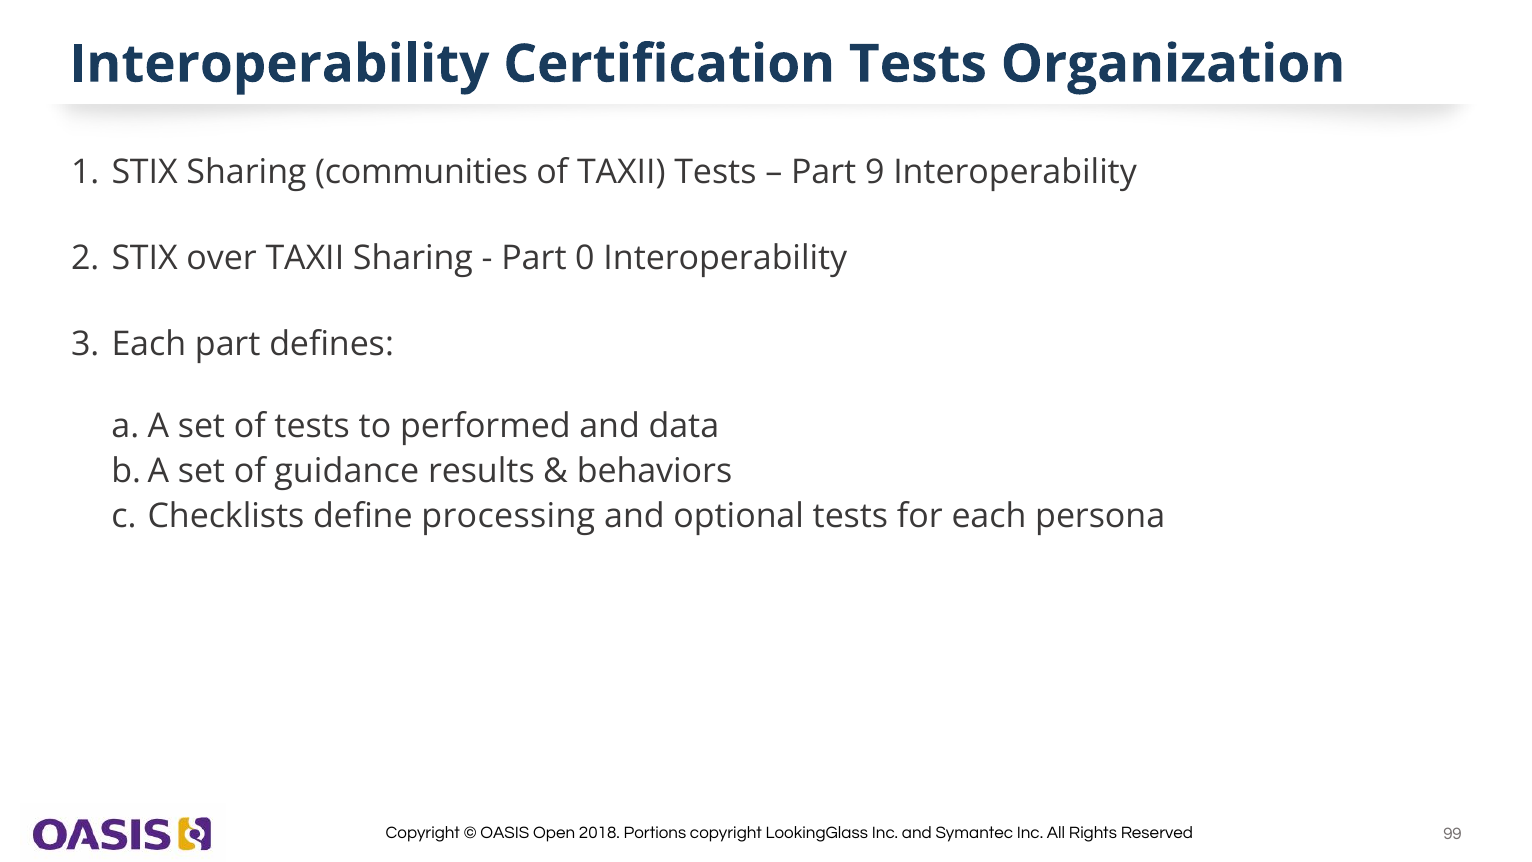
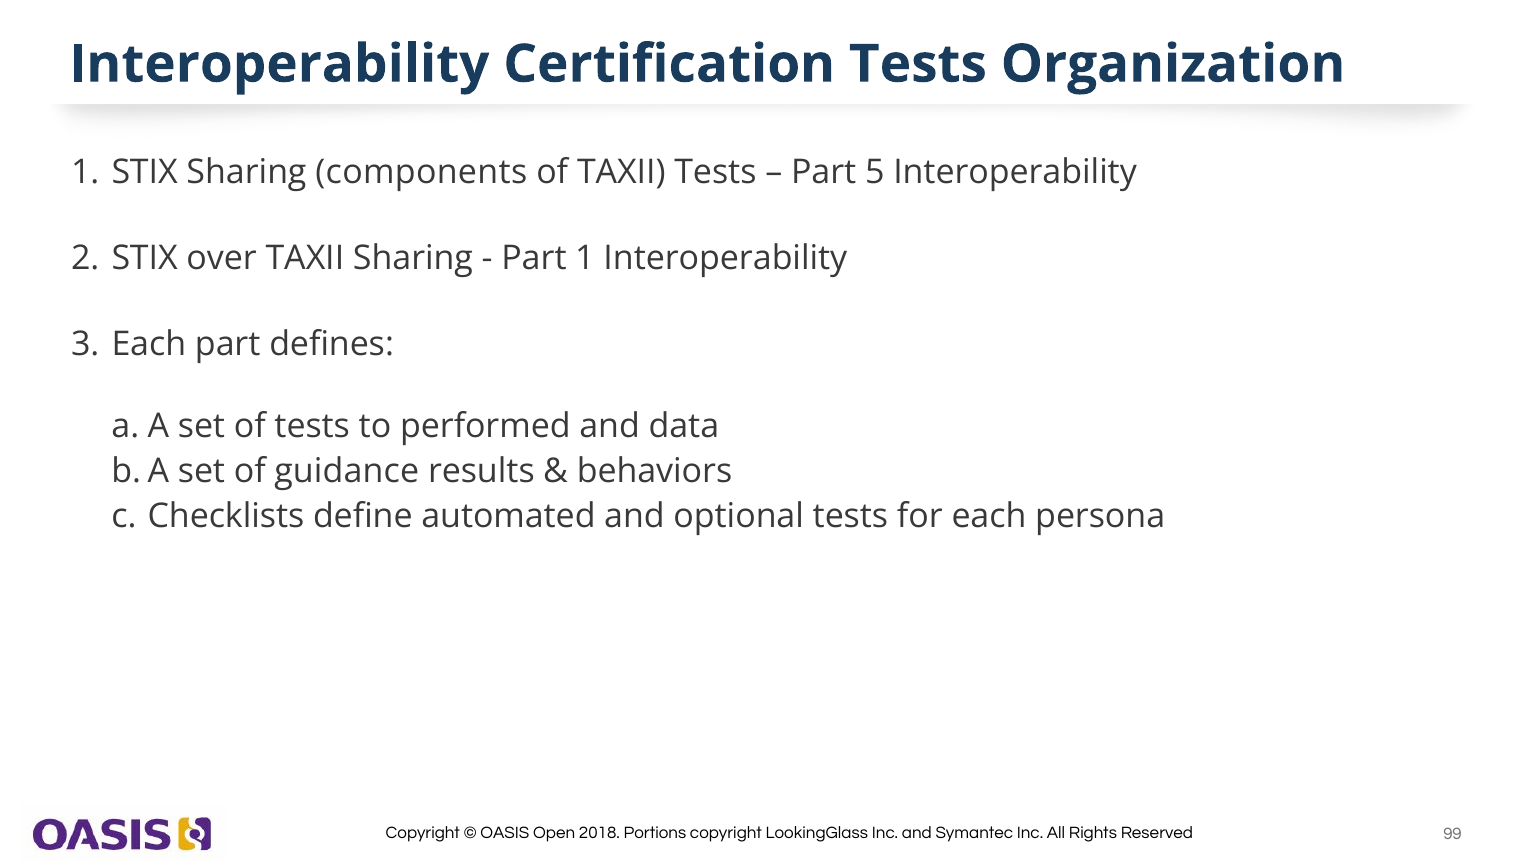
communities: communities -> components (421, 173)
9: 9 -> 5 (875, 173)
Part 0: 0 -> 1 (585, 259)
processing: processing -> automated (508, 516)
